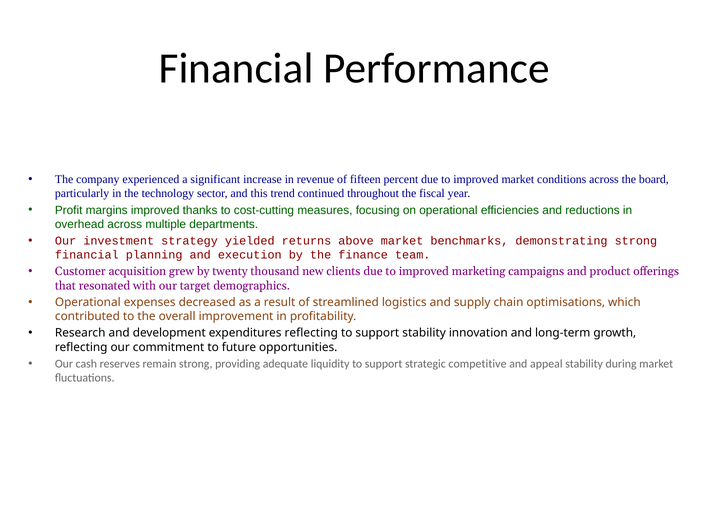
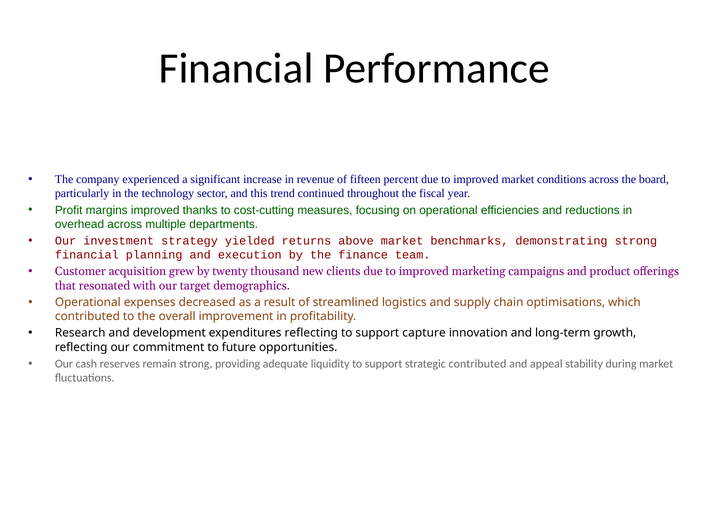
support stability: stability -> capture (424, 333)
strategic competitive: competitive -> contributed (477, 364)
